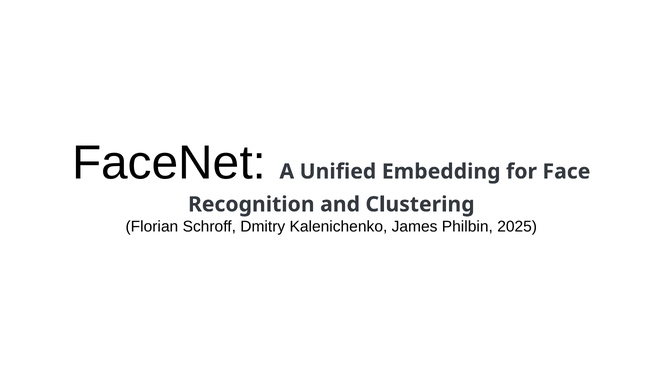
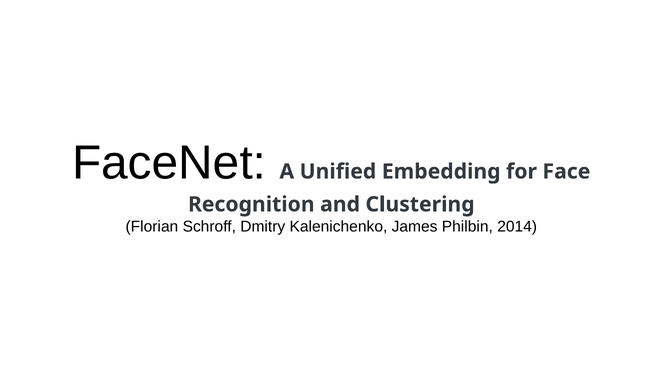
2025: 2025 -> 2014 (517, 227)
